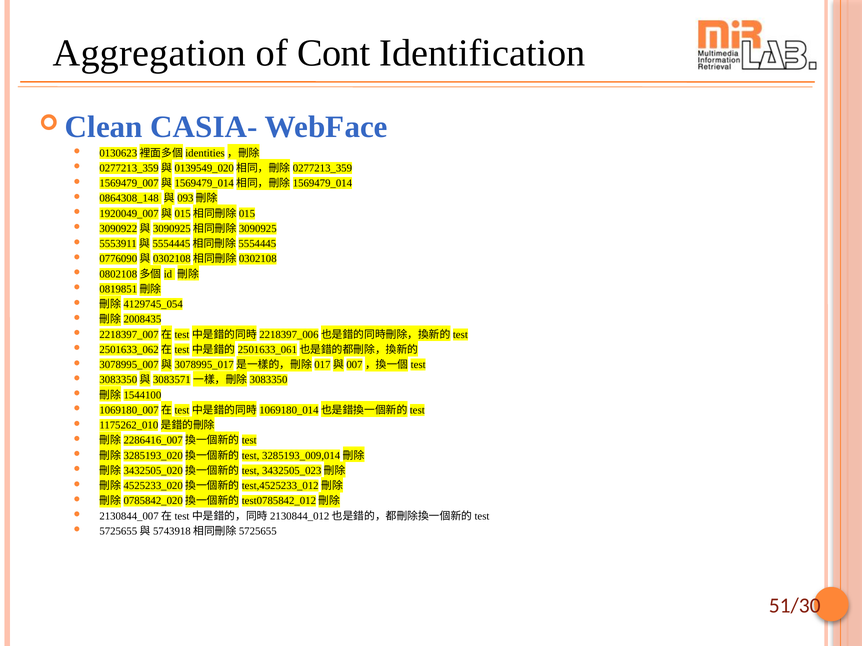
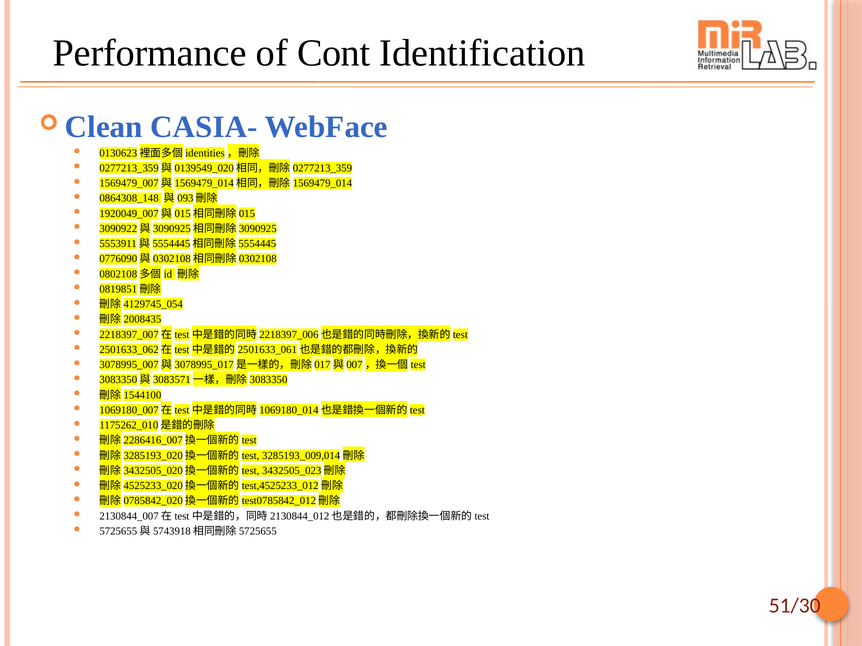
Aggregation: Aggregation -> Performance (150, 53)
